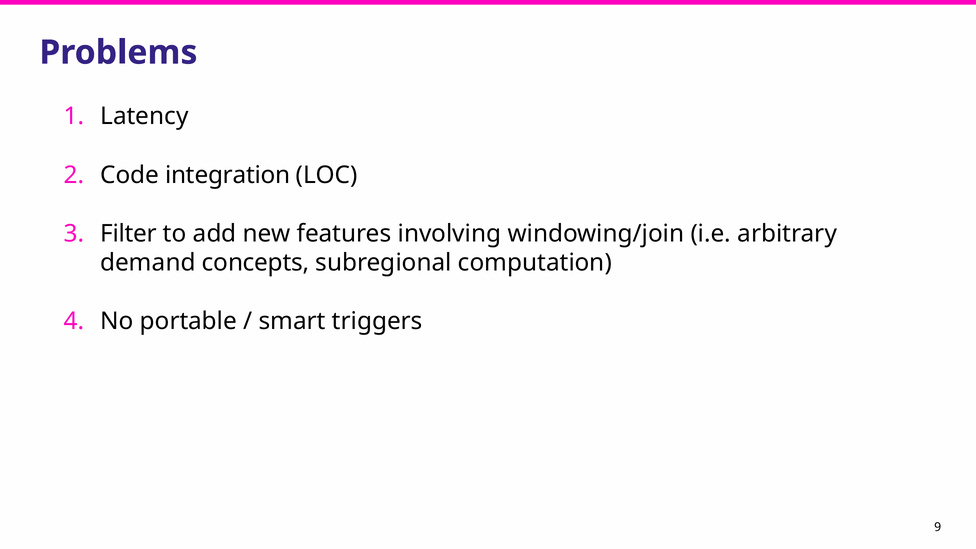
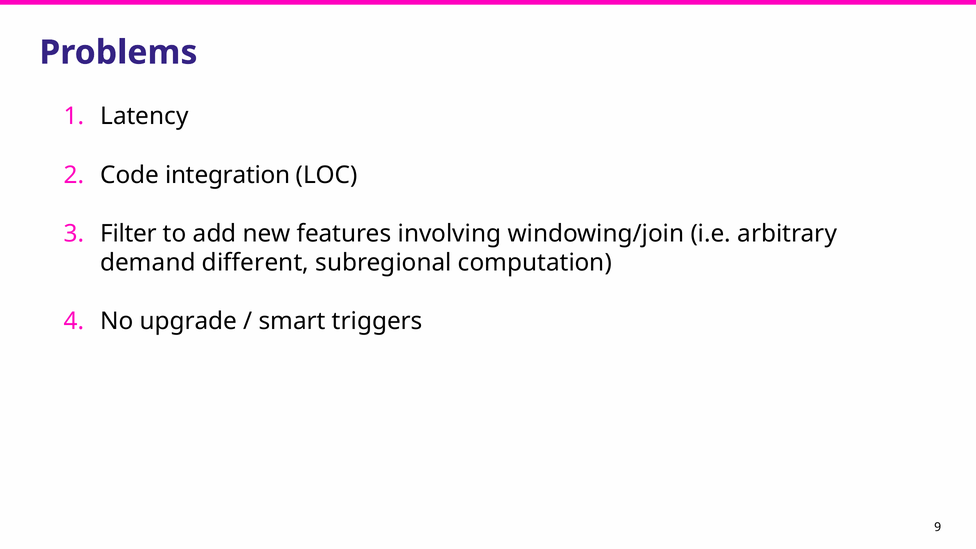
concepts: concepts -> different (256, 263)
portable: portable -> upgrade (188, 321)
